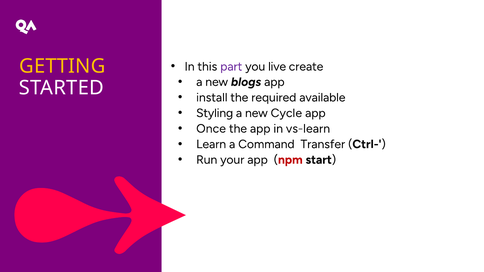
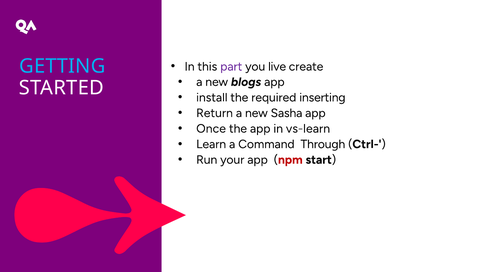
GETTING colour: yellow -> light blue (62, 66)
available: available -> inserting (322, 98)
Styling: Styling -> Return (215, 113)
Cycle: Cycle -> Sasha (286, 113)
Transfer: Transfer -> Through (323, 144)
